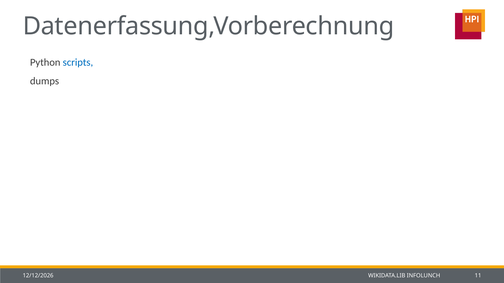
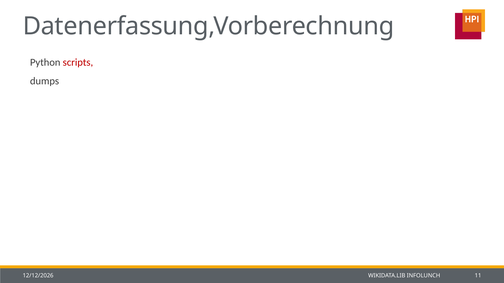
scripts colour: blue -> red (78, 62)
